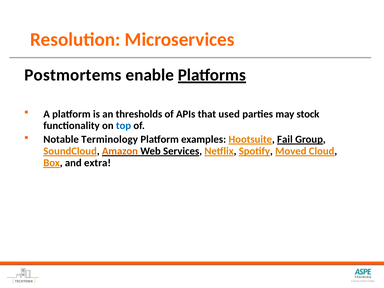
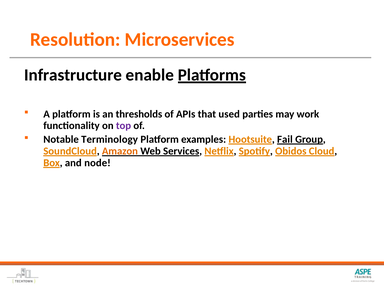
Postmortems: Postmortems -> Infrastructure (73, 75)
stock: stock -> work (308, 114)
top colour: blue -> purple (123, 126)
Moved: Moved -> Obidos (291, 151)
extra: extra -> node (97, 163)
